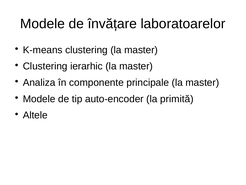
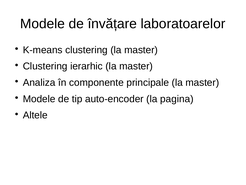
primită: primită -> pagina (177, 99)
